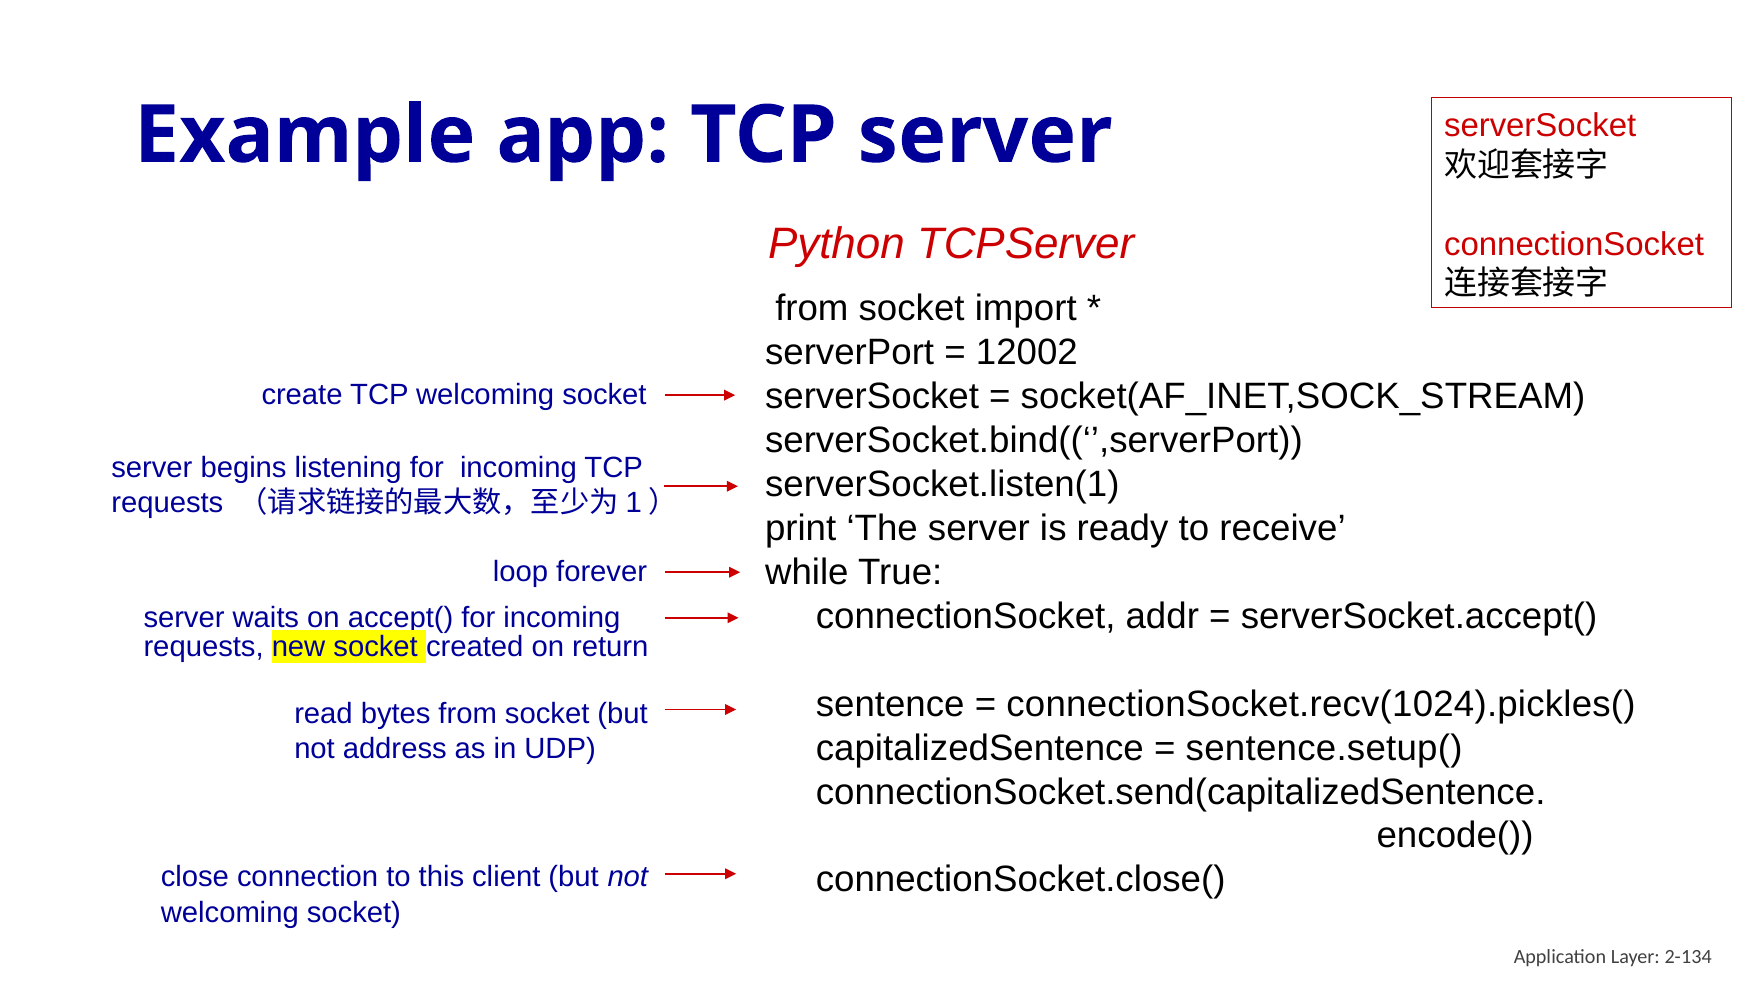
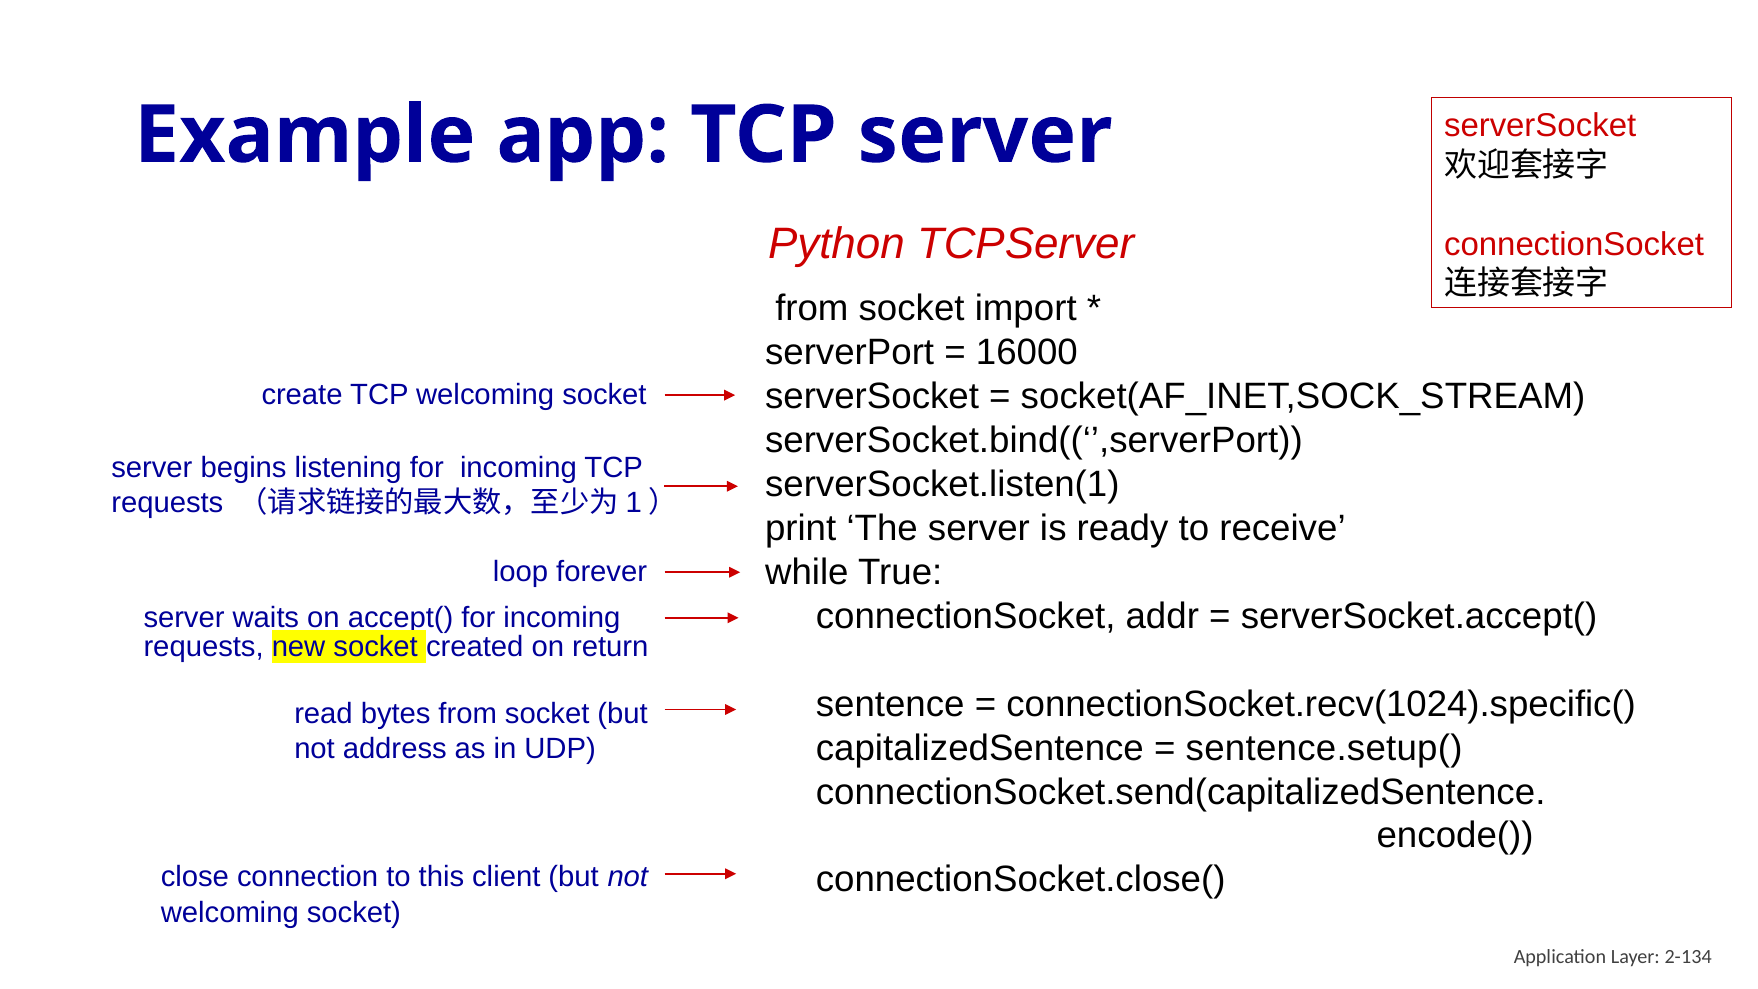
12002: 12002 -> 16000 (1027, 352)
connectionSocket.recv(1024).pickles(: connectionSocket.recv(1024).pickles( -> connectionSocket.recv(1024).specific( (1321, 704)
